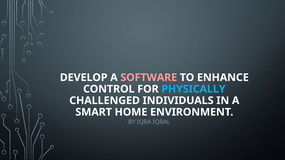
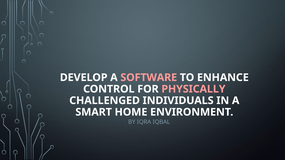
PHYSICALLY colour: light blue -> pink (193, 89)
